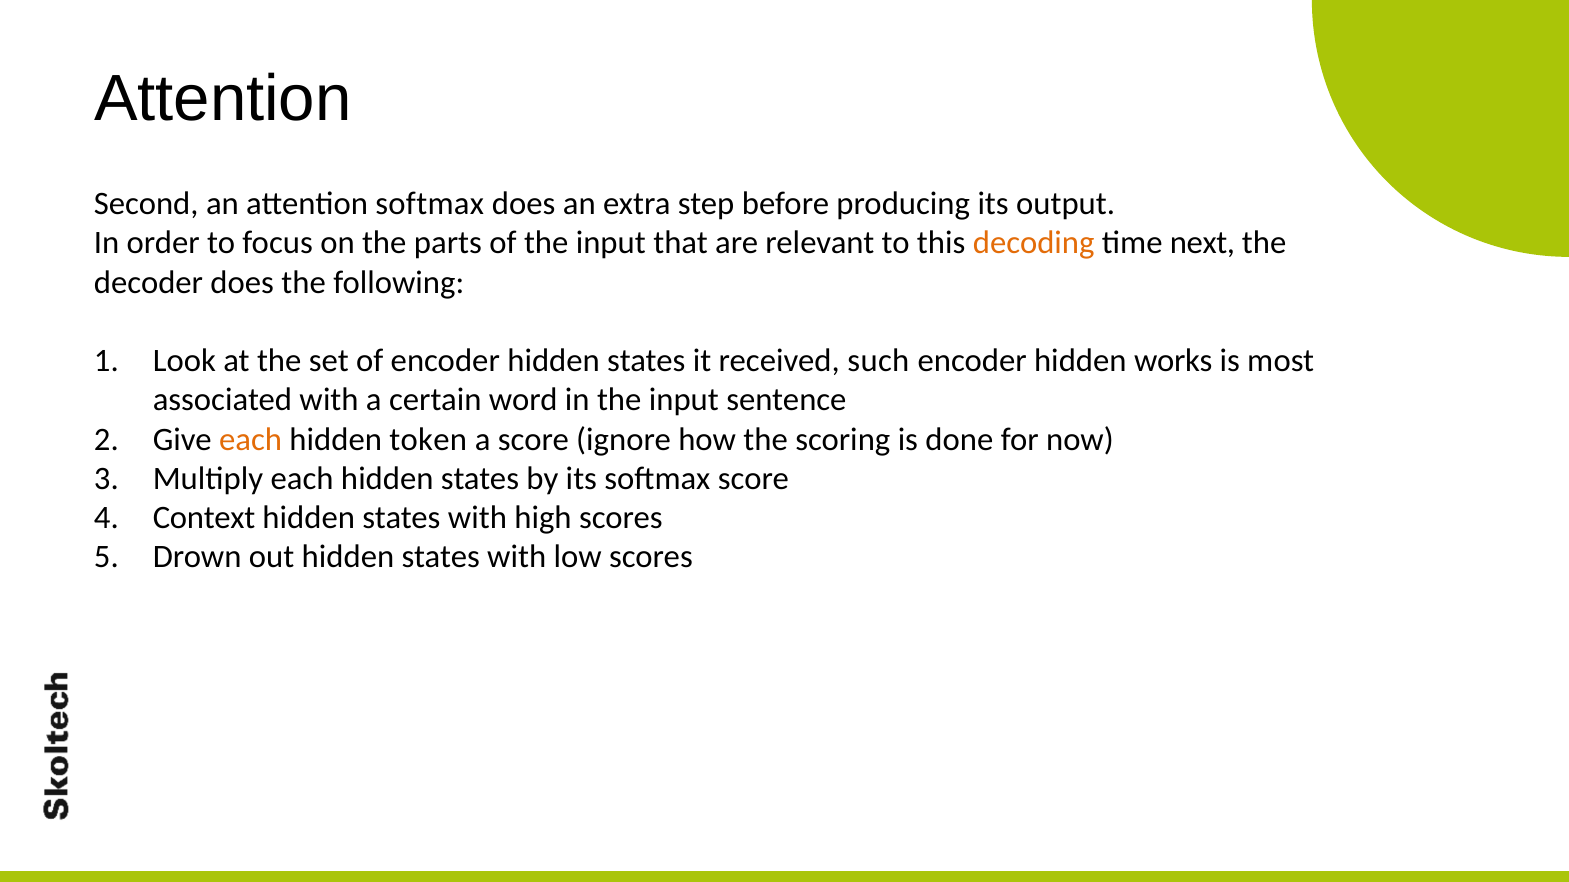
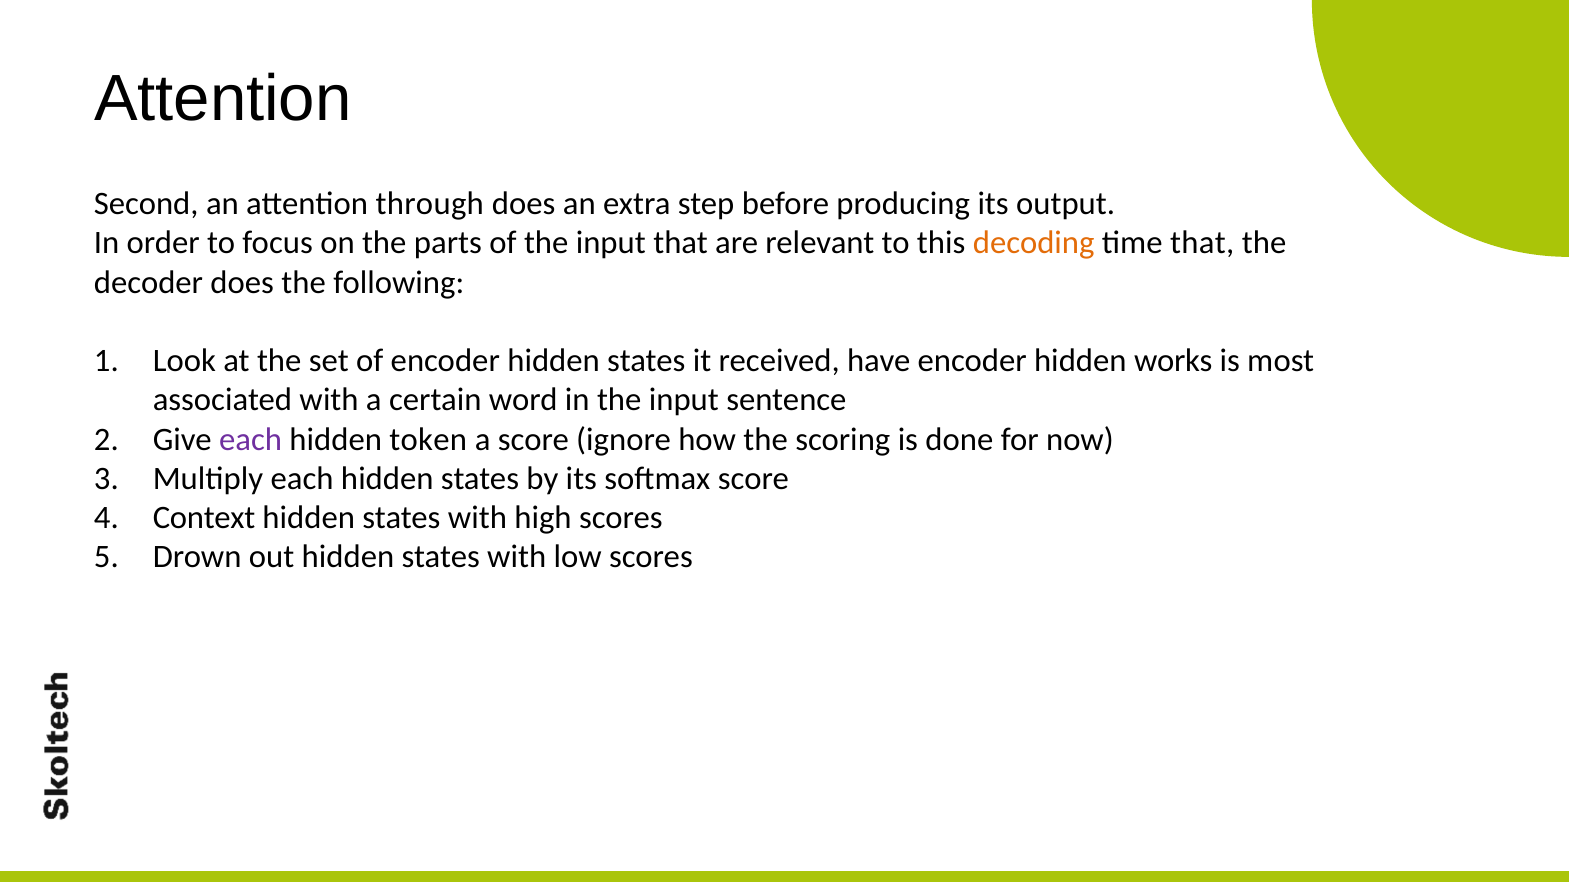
attention softmax: softmax -> through (430, 204)
time next: next -> that (1202, 243)
such: such -> have (879, 361)
each colour: orange -> purple (251, 440)
